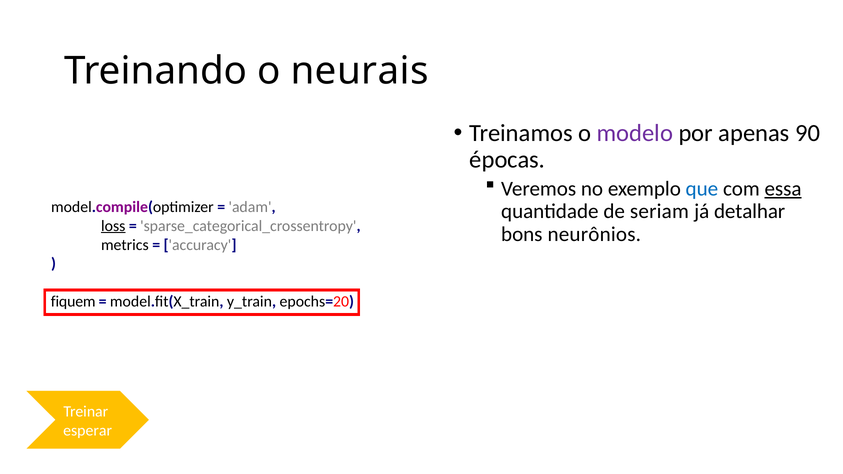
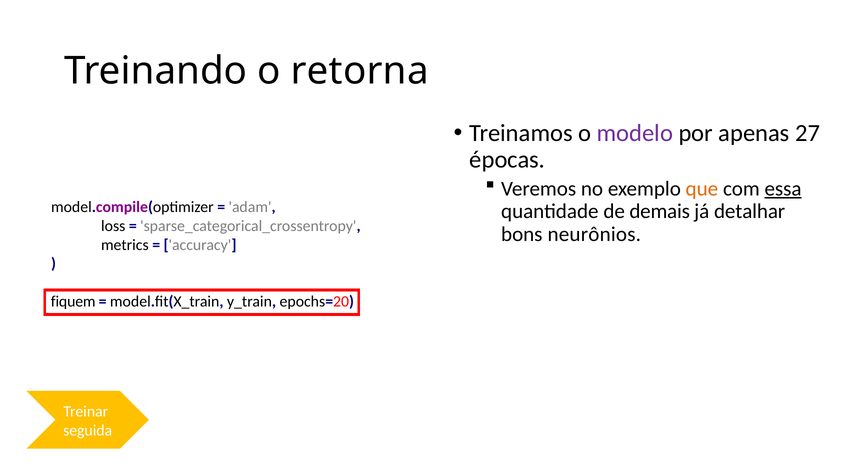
neurais: neurais -> retorna (360, 71)
90: 90 -> 27 (808, 133)
que colour: blue -> orange (702, 189)
seriam: seriam -> demais (660, 211)
loss underline: present -> none (113, 226)
esperar: esperar -> seguida (88, 431)
